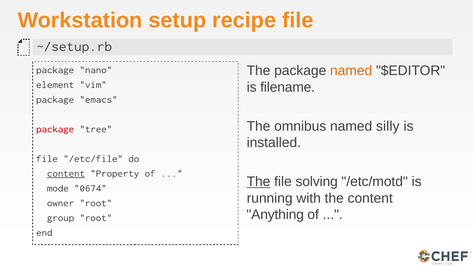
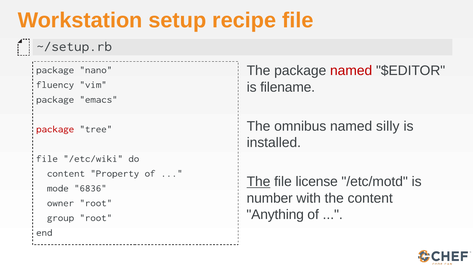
named colour: orange -> red (351, 71)
element: element -> fluency (55, 85)
/etc/file: /etc/file -> /etc/wiki (93, 159)
content underline: present -> none (66, 173)
solving: solving -> license (317, 182)
0674: 0674 -> 6836 (90, 188)
running: running -> number (270, 198)
